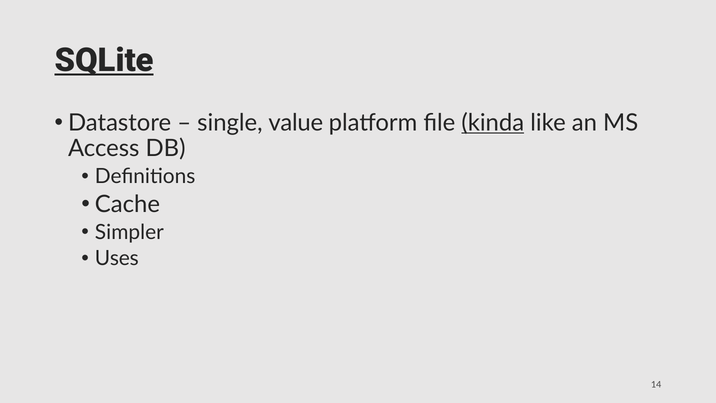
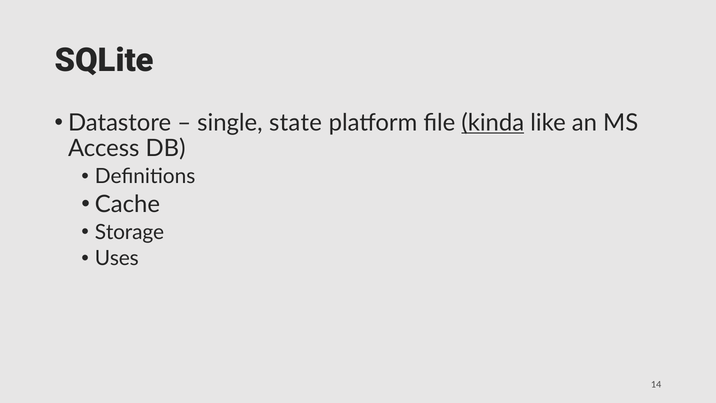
SQLite underline: present -> none (104, 60)
value: value -> state (296, 123)
Simpler: Simpler -> Storage (129, 232)
